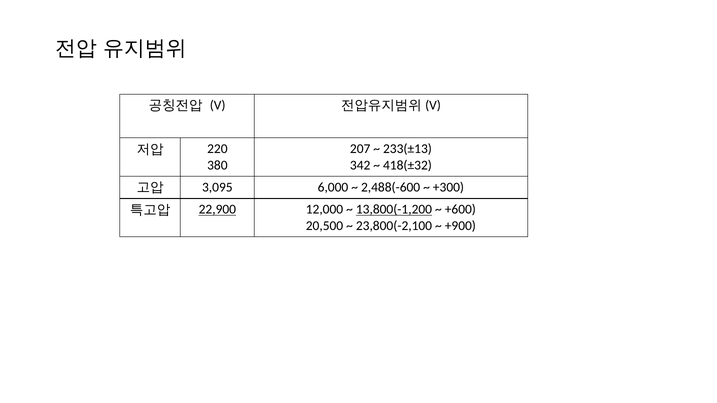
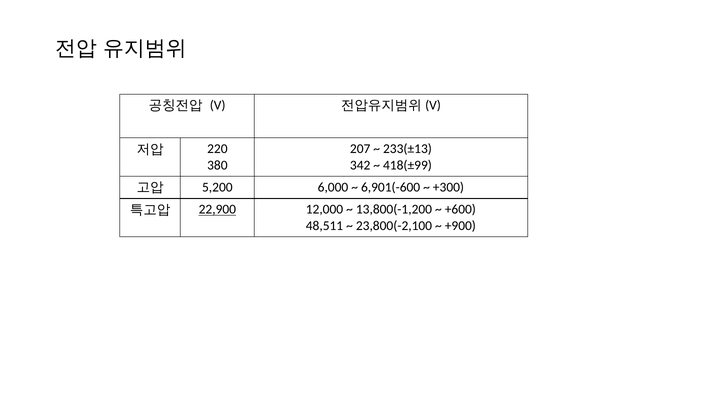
418(±32: 418(±32 -> 418(±99 (407, 166)
3,095: 3,095 -> 5,200 (217, 187)
2,488(-600: 2,488(-600 -> 6,901(-600 (391, 187)
13,800(-1,200 underline: present -> none (394, 210)
20,500: 20,500 -> 48,511 (324, 226)
